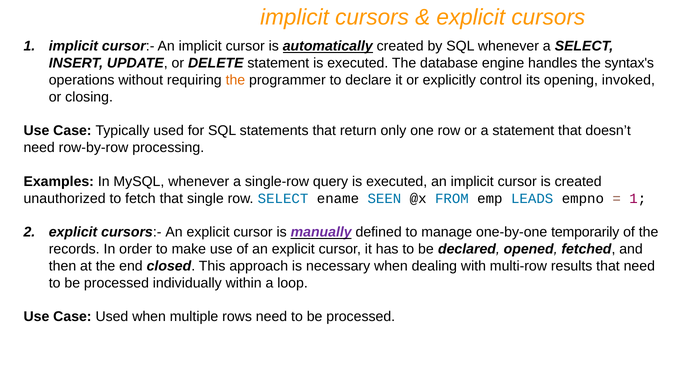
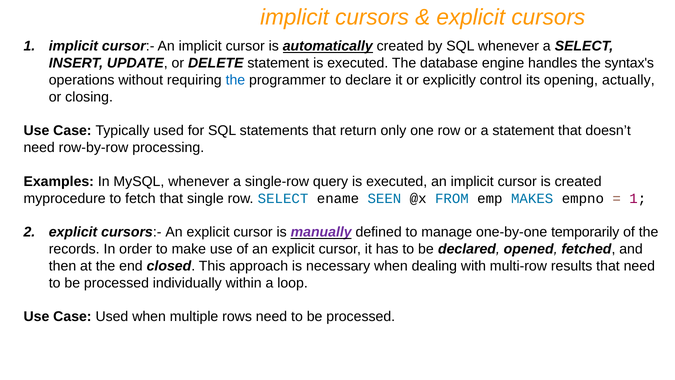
the colour: orange -> blue (235, 80)
invoked: invoked -> actually (628, 80)
unauthorized: unauthorized -> myprocedure (65, 198)
LEADS: LEADS -> MAKES (532, 198)
